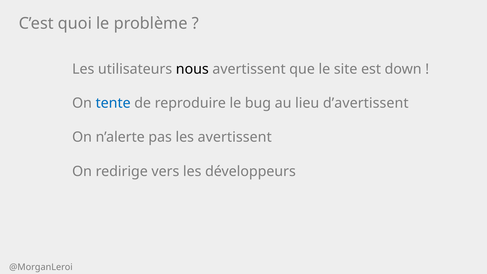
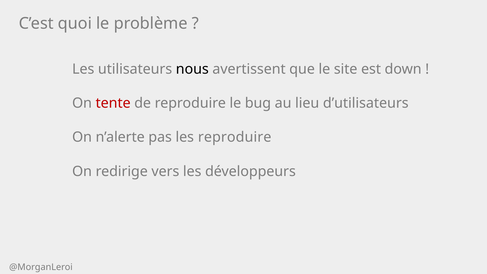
tente colour: blue -> red (113, 103)
d’avertissent: d’avertissent -> d’utilisateurs (366, 103)
les avertissent: avertissent -> reproduire (235, 137)
